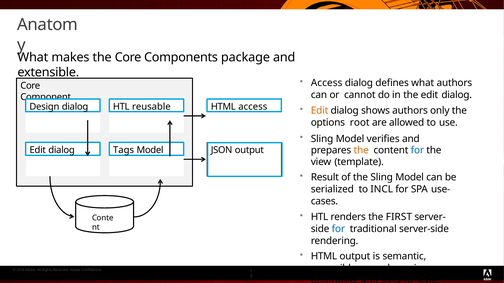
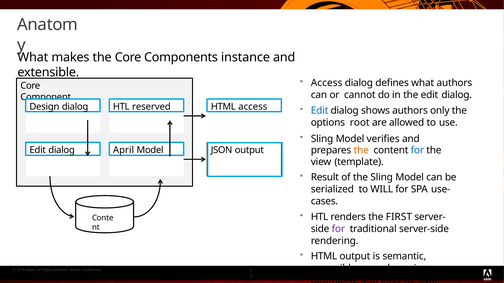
package: package -> instance (245, 57)
HTL reusable: reusable -> reserved (151, 107)
Edit colour: orange -> blue (320, 111)
Tags: Tags -> April (124, 150)
INCL: INCL -> WILL (382, 190)
for colour: blue -> purple (338, 229)
